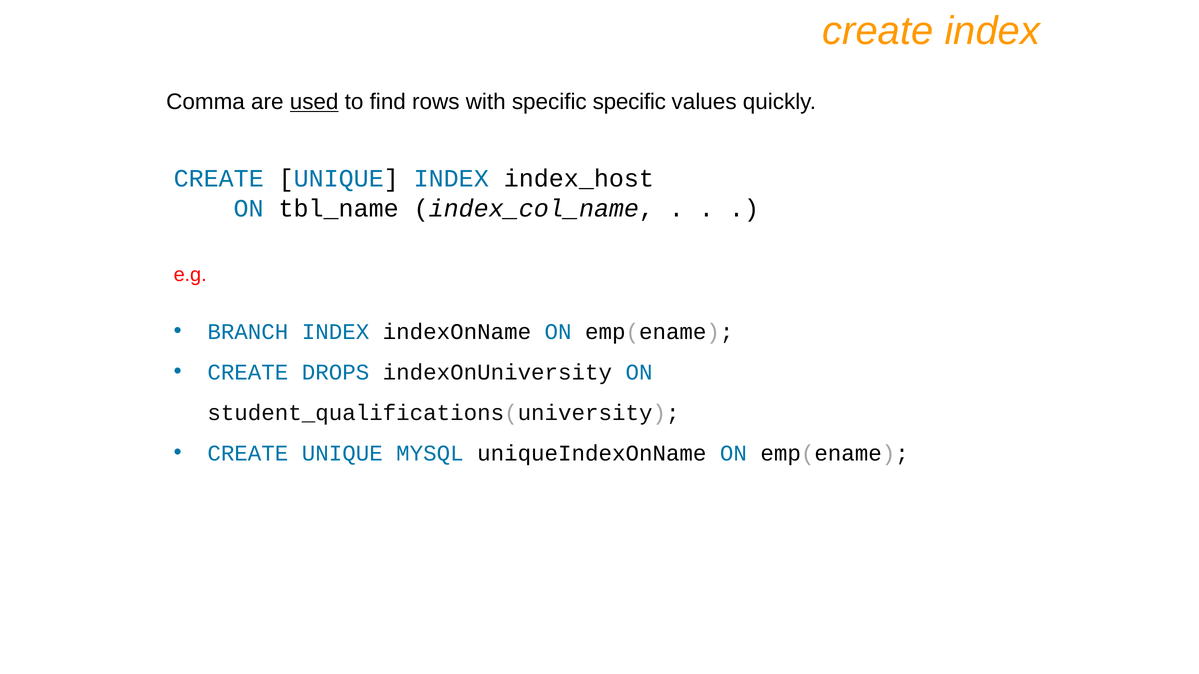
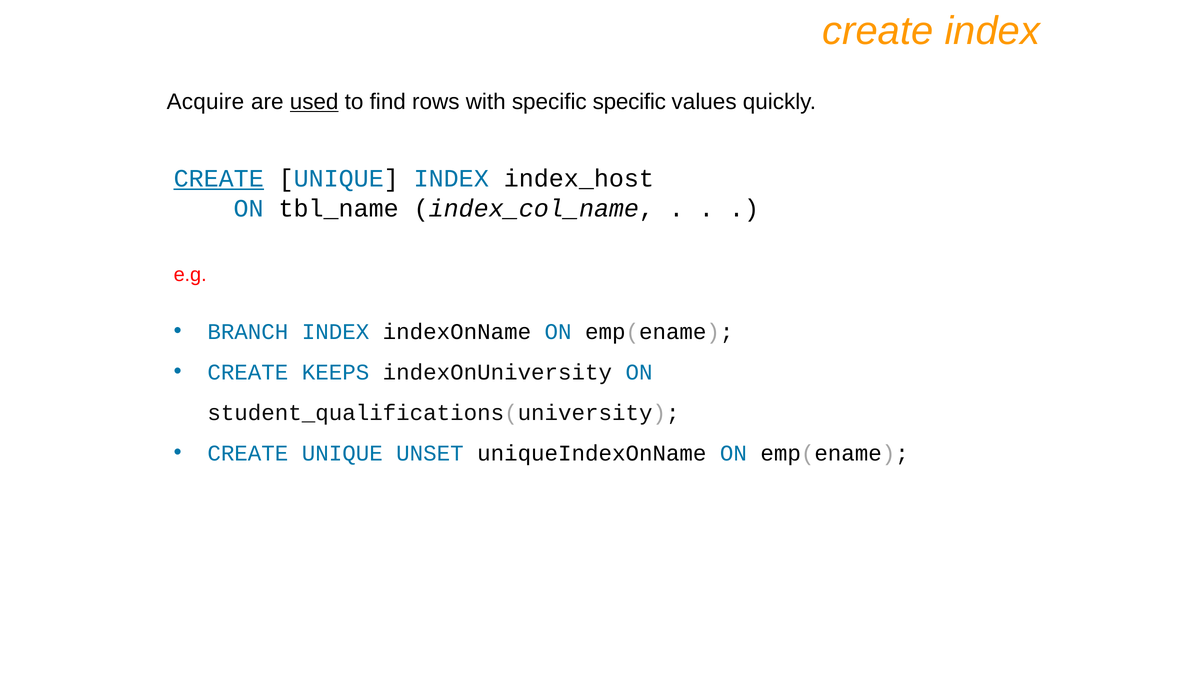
Comma: Comma -> Acquire (205, 102)
CREATE underline: none -> present (219, 179)
DROPS: DROPS -> KEEPS (336, 372)
MYSQL: MYSQL -> UNSET (430, 453)
